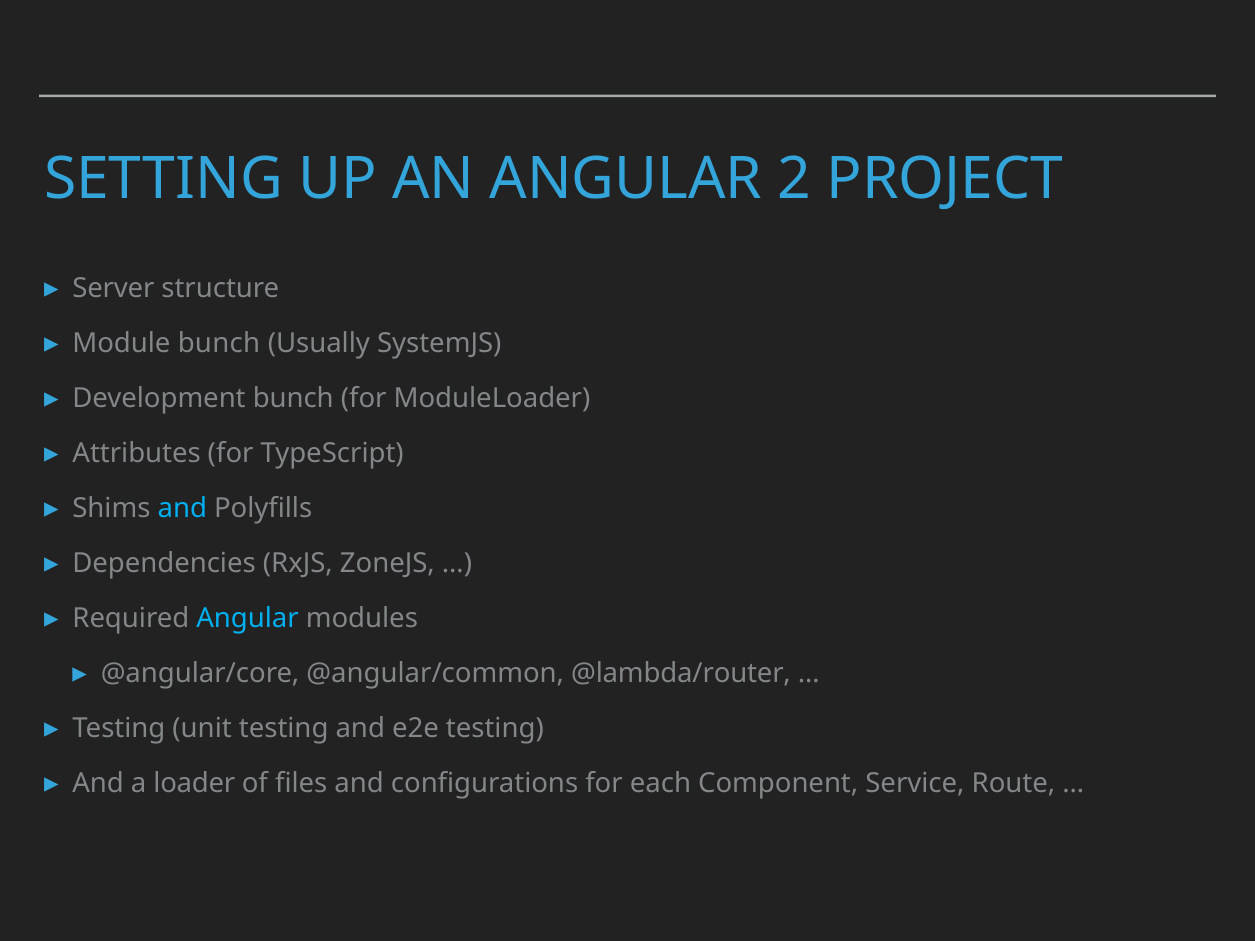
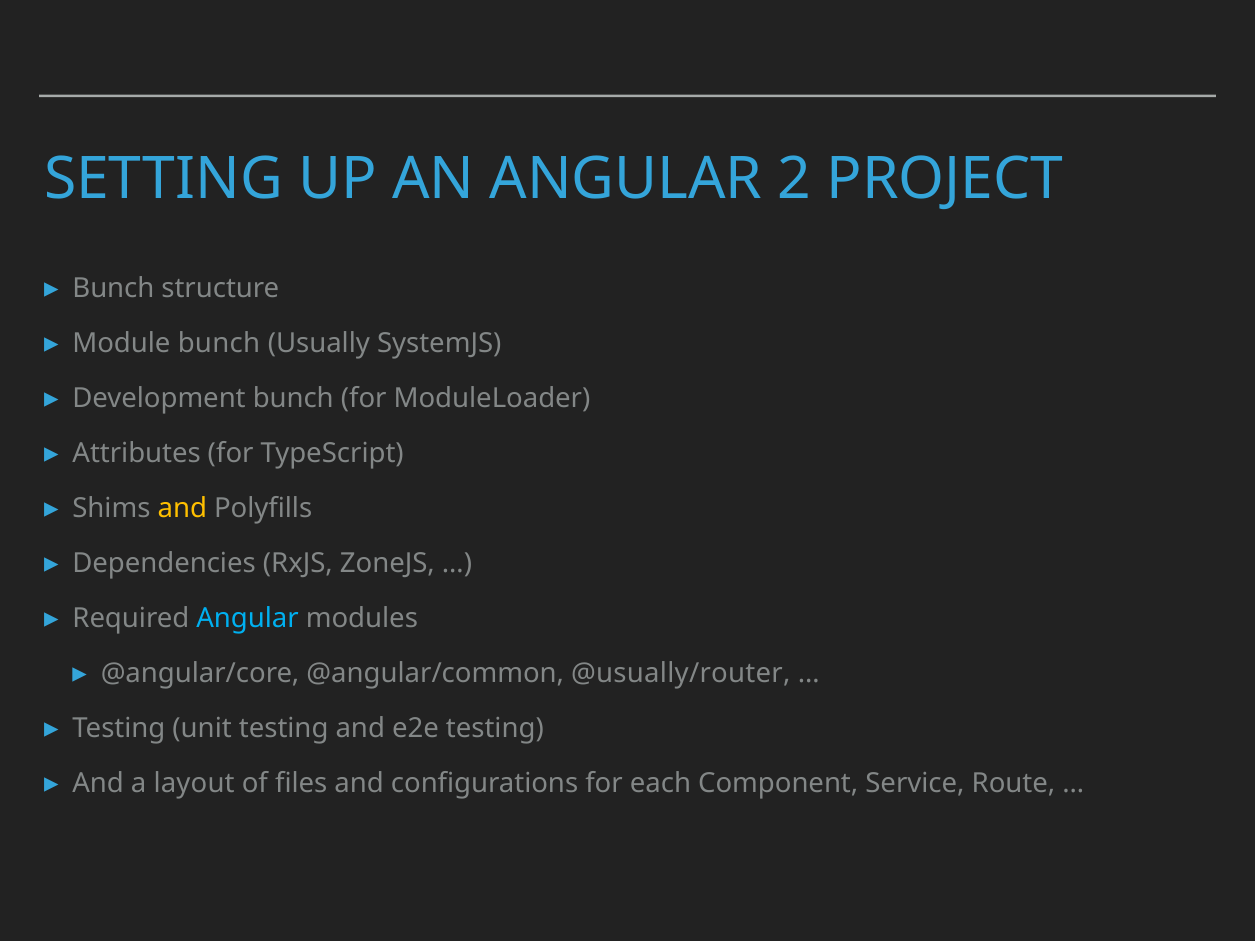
Server: Server -> Bunch (113, 288)
and colour: light blue -> yellow (182, 508)
@lambda/router: @lambda/router -> @usually/router (681, 673)
loader: loader -> layout (194, 784)
